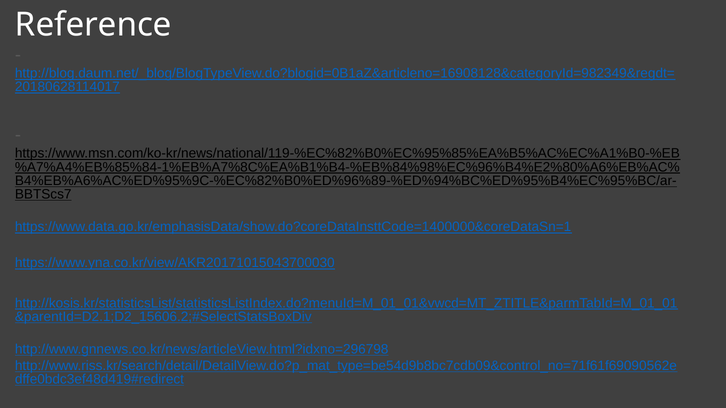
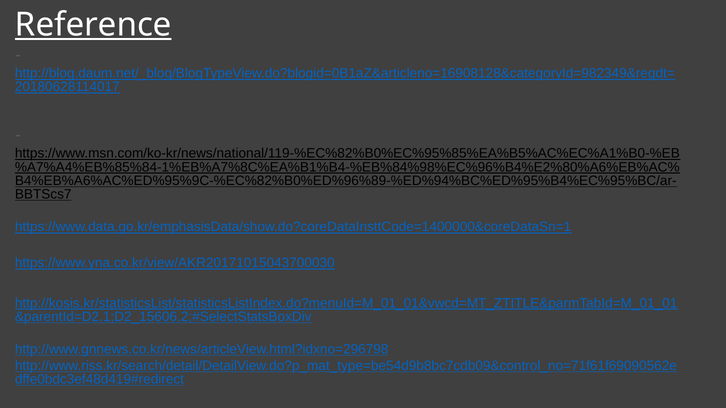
Reference underline: none -> present (93, 25)
